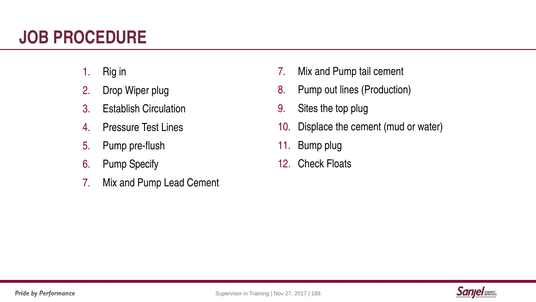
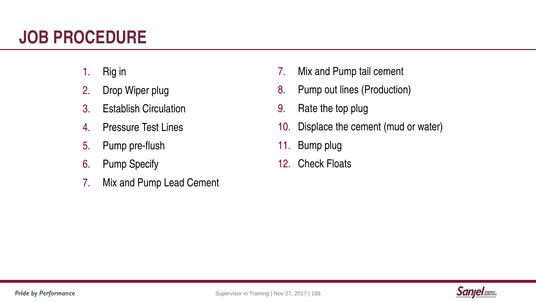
Sites: Sites -> Rate (308, 108)
